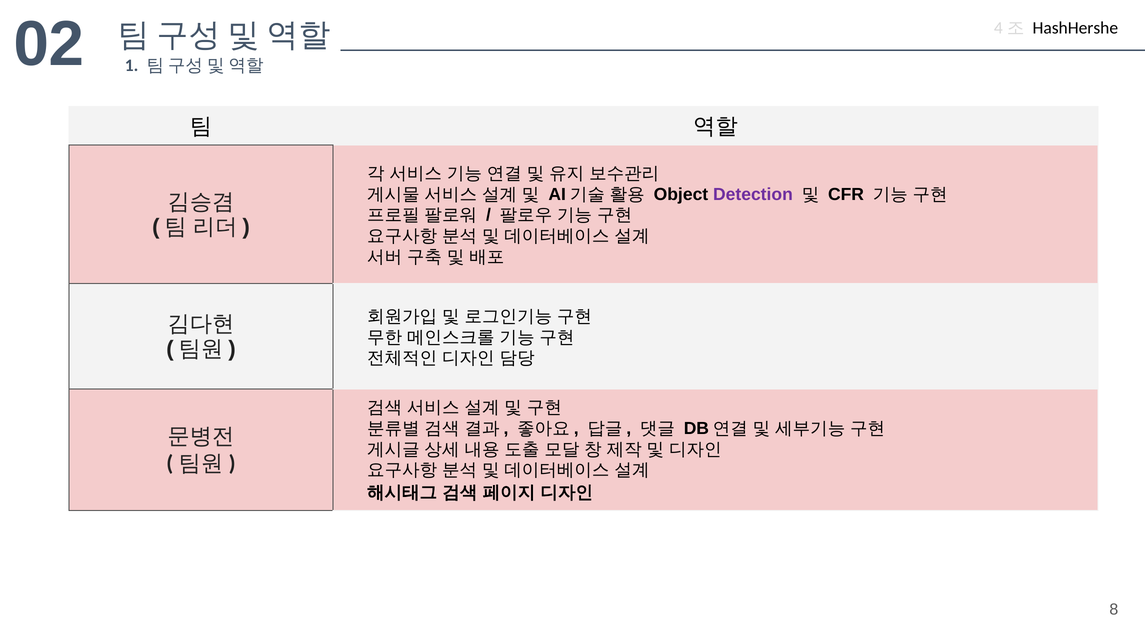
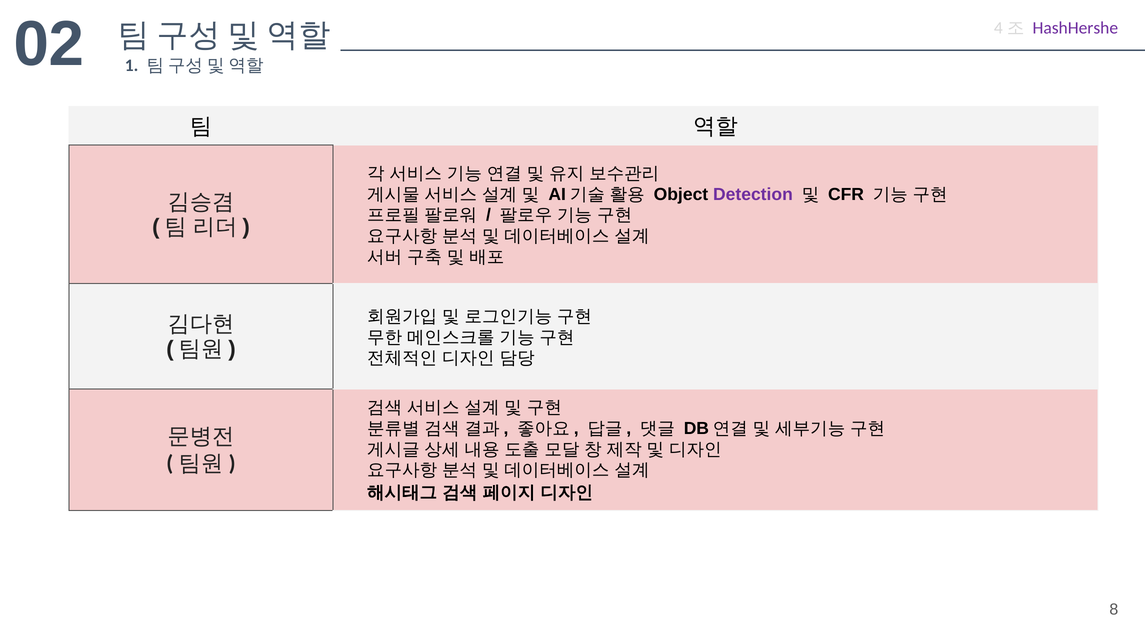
HashHershe colour: black -> purple (1075, 28)
